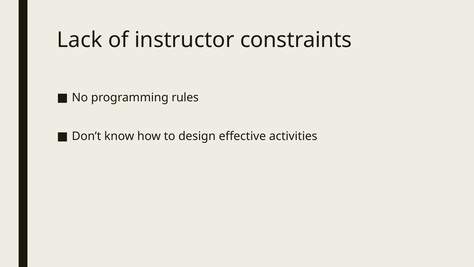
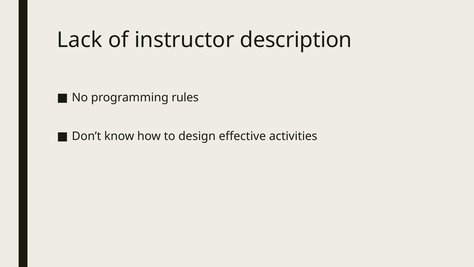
constraints: constraints -> description (296, 40)
